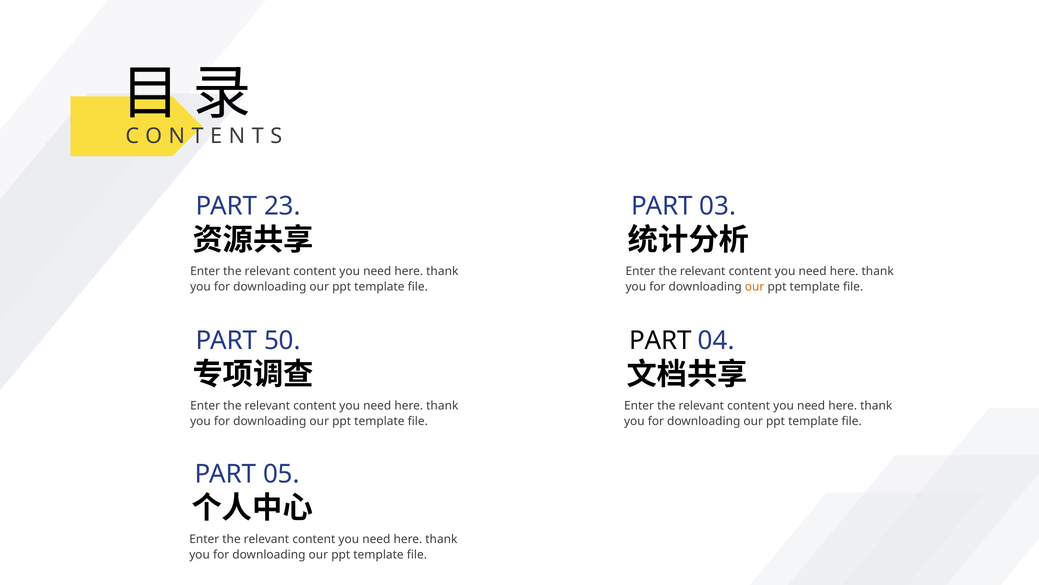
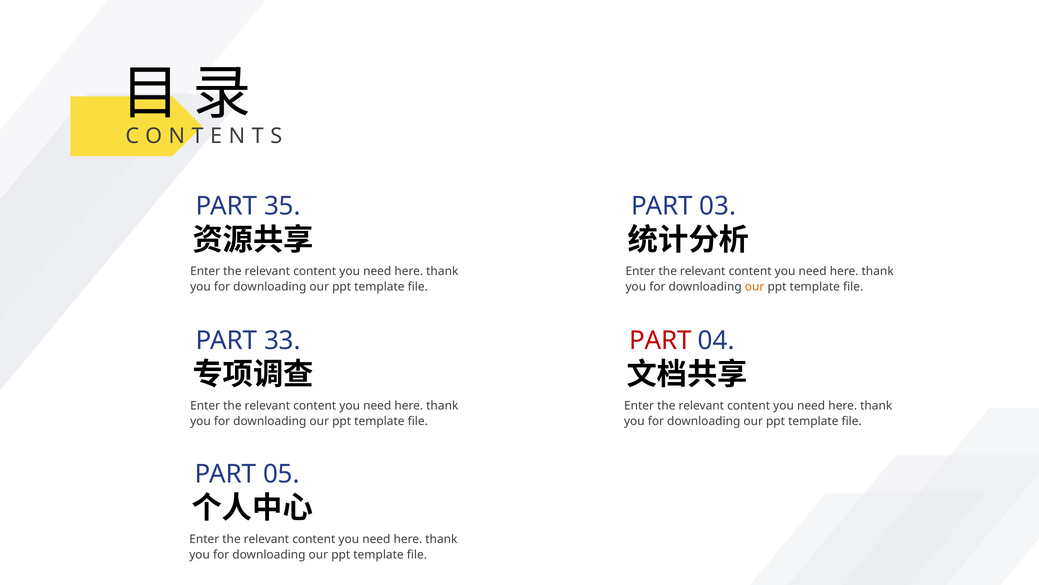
23: 23 -> 35 (282, 206)
50: 50 -> 33 (282, 340)
PART colour: black -> red (661, 340)
